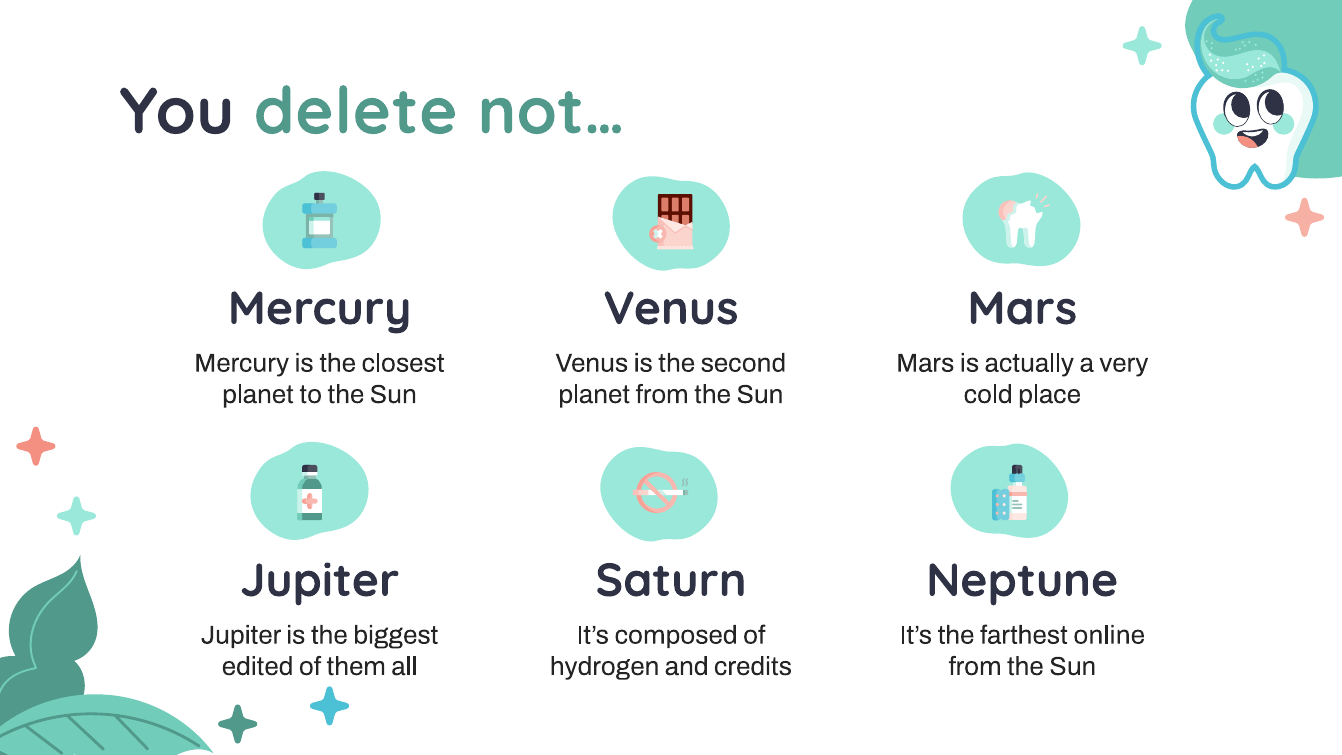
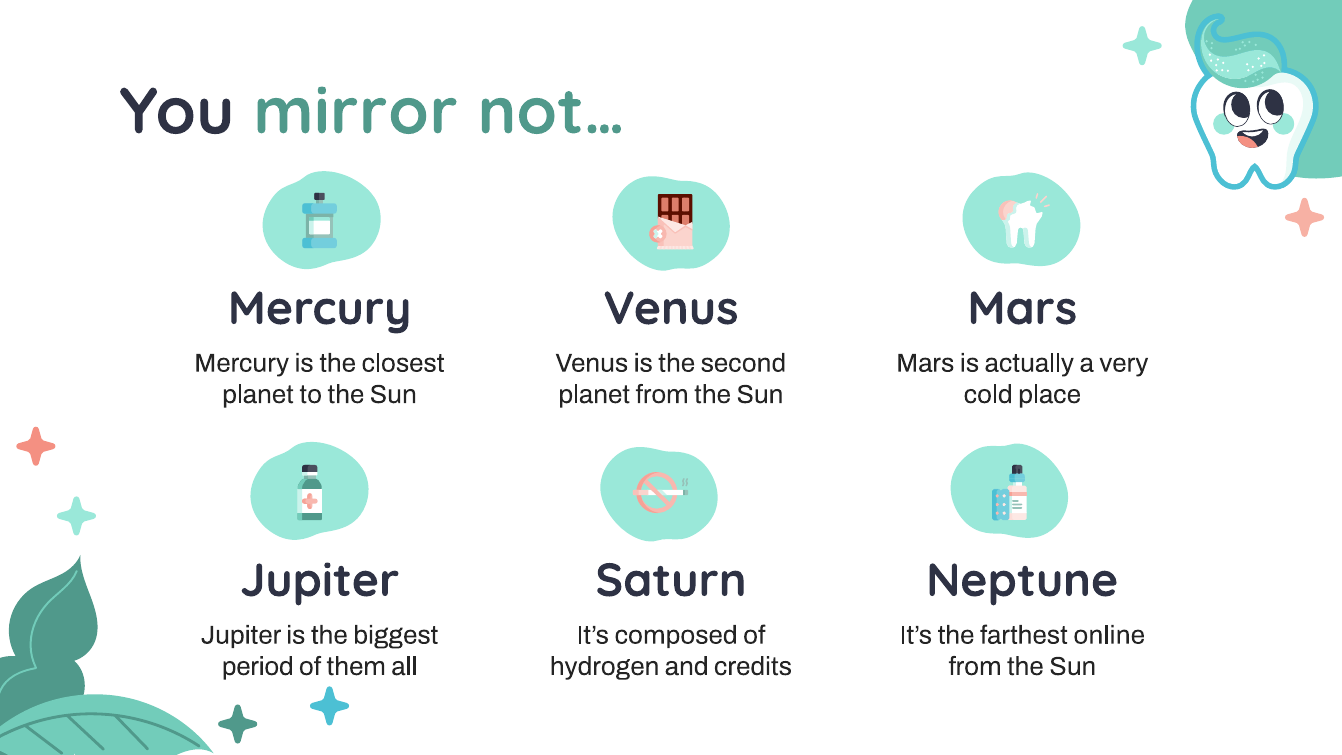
delete: delete -> mirror (356, 112)
edited: edited -> period (258, 666)
